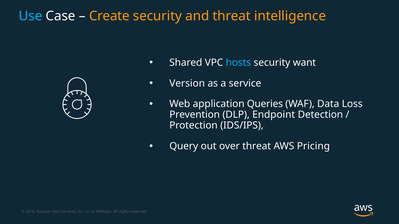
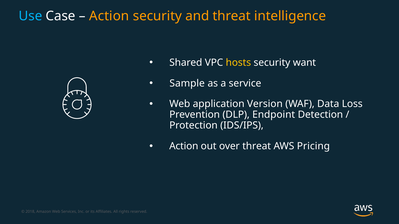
Create: Create -> Action (109, 16)
hosts colour: light blue -> yellow (238, 63)
Version: Version -> Sample (187, 83)
Queries: Queries -> Version (265, 104)
Query: Query -> Action (184, 146)
